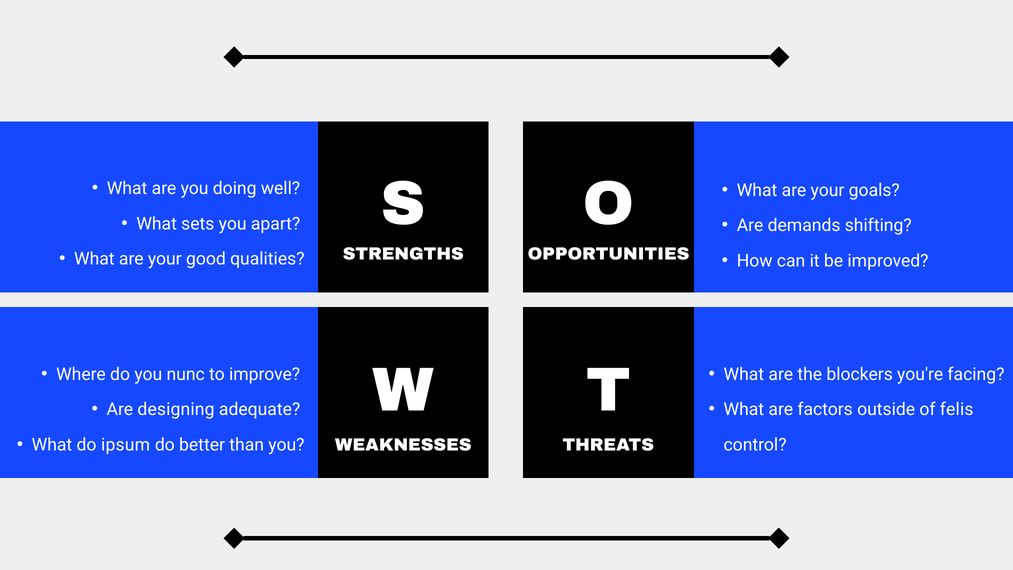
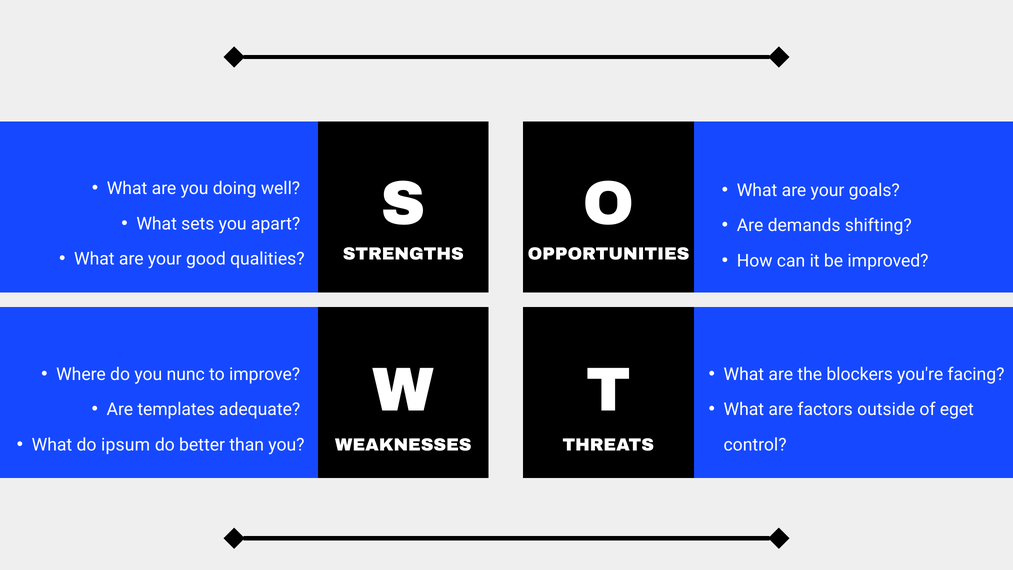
designing: designing -> templates (176, 409)
felis: felis -> eget (957, 409)
